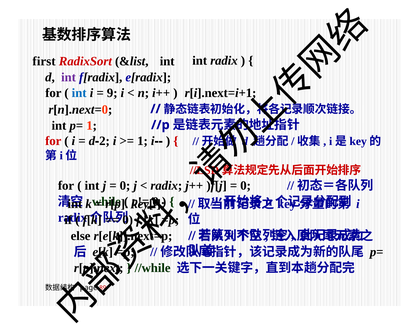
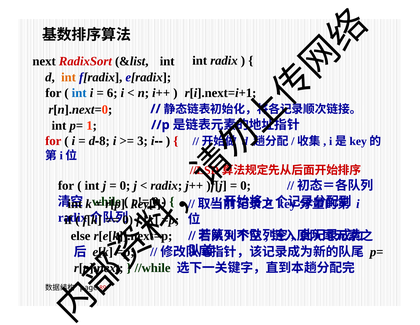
first: first -> next (44, 61)
int colour: purple -> orange (69, 77)
9: 9 -> 6 (112, 93)
2: 2 -> 8 (104, 141)
1: 1 -> 3 (142, 141)
